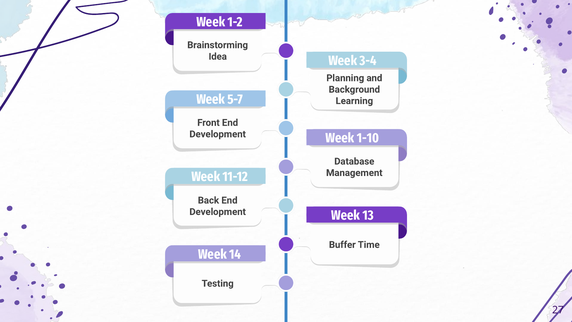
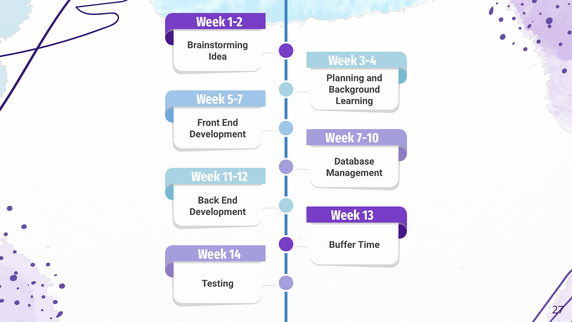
1-10: 1-10 -> 7-10 (368, 138)
